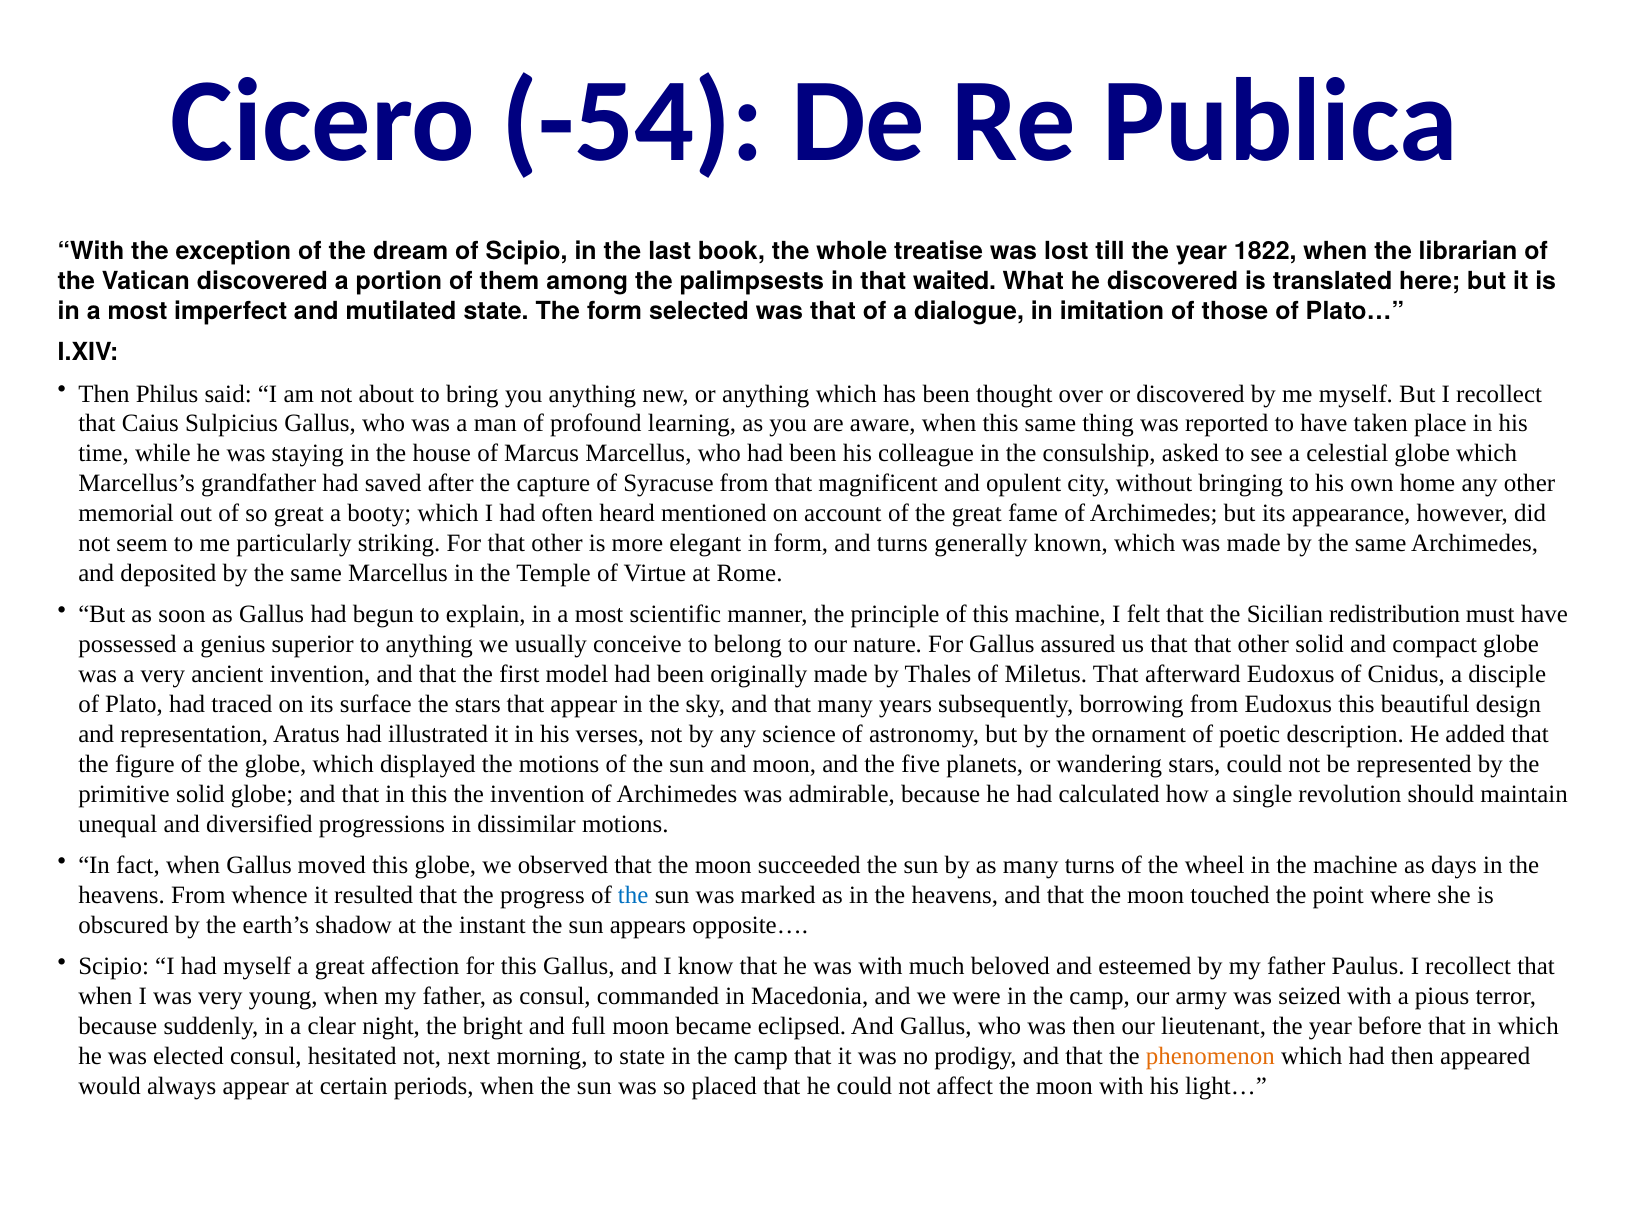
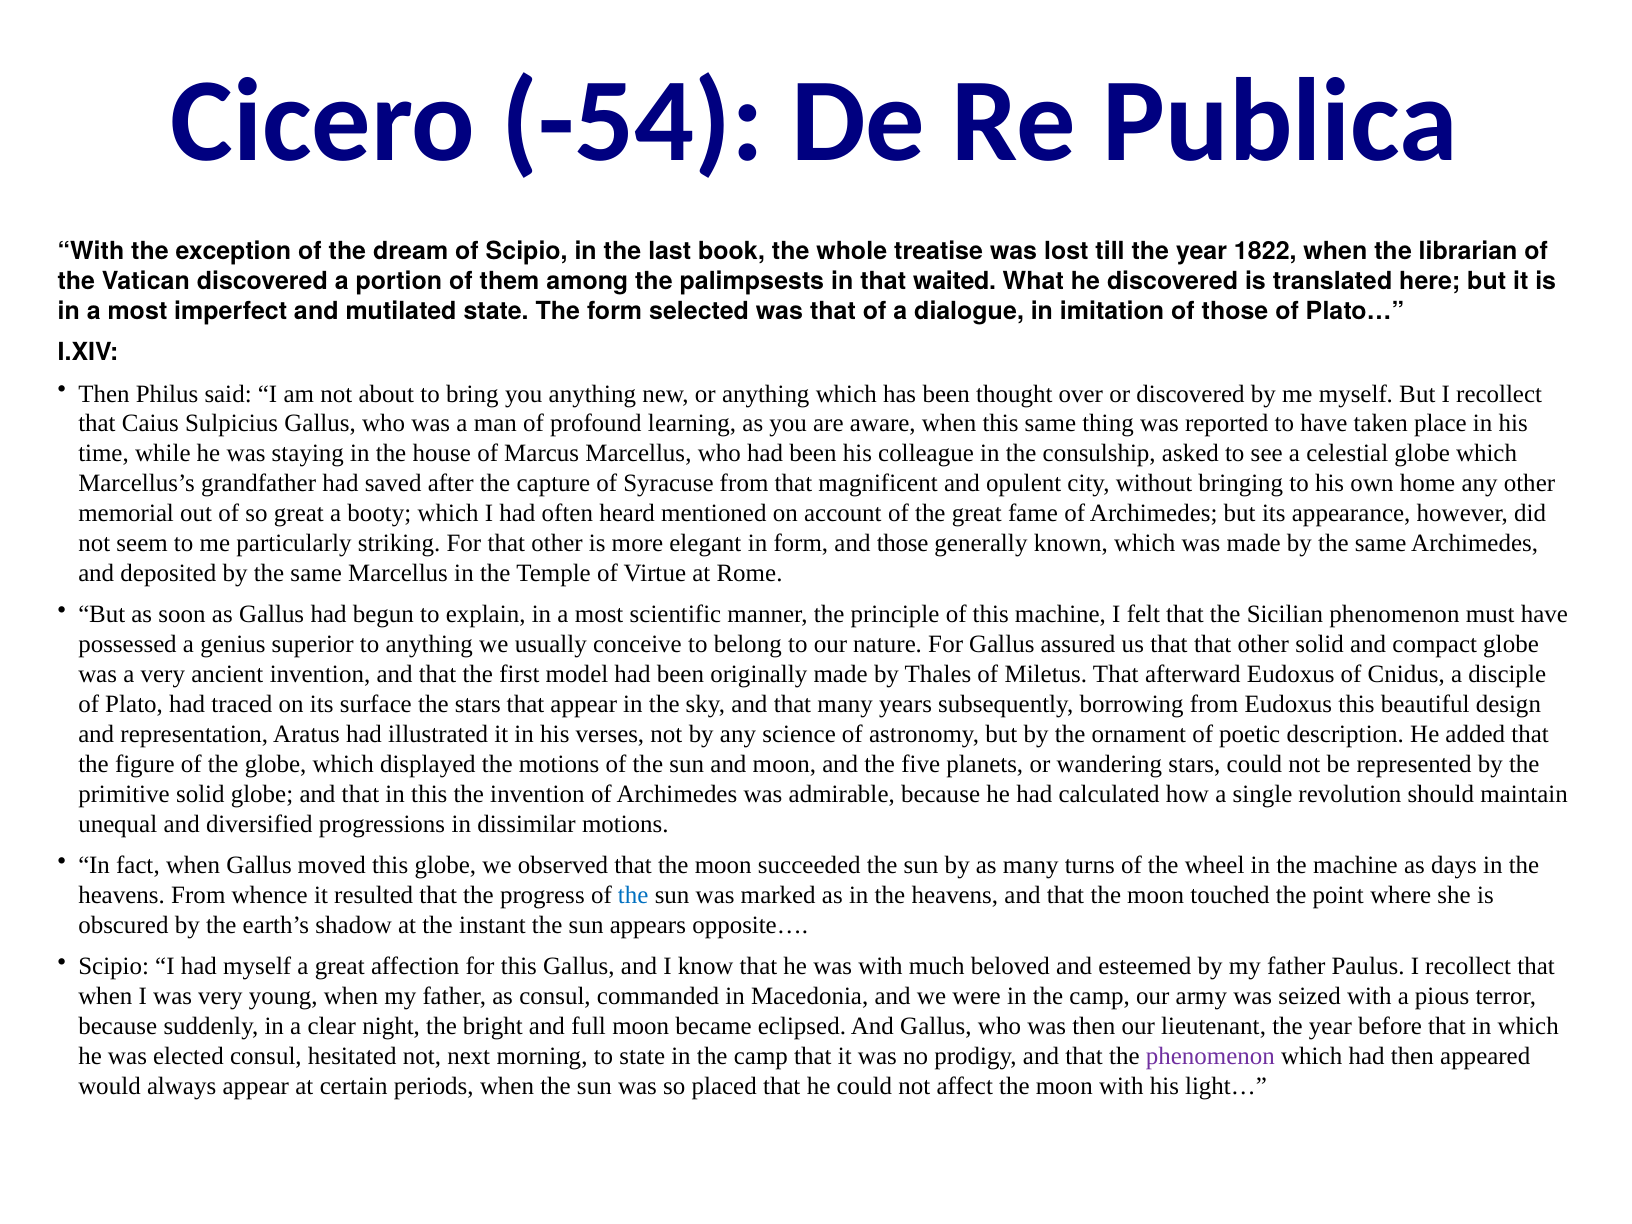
and turns: turns -> those (903, 544)
Sicilian redistribution: redistribution -> phenomenon (1394, 615)
phenomenon colour: orange -> purple (1210, 1056)
